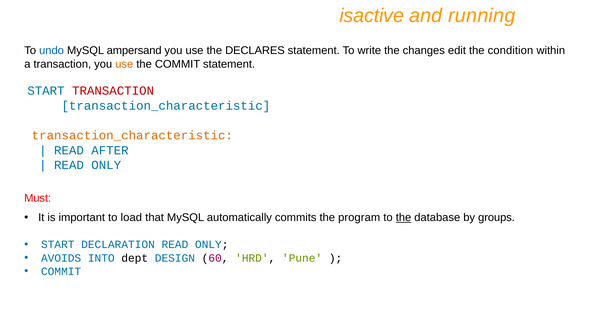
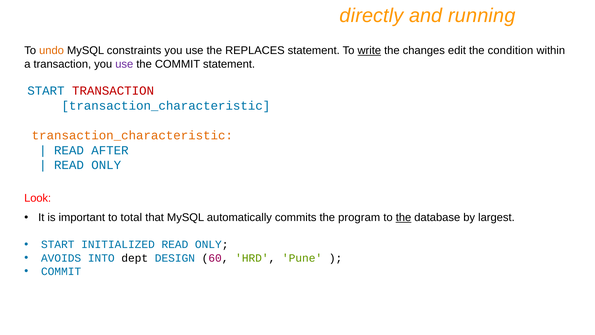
isactive: isactive -> directly (372, 15)
undo colour: blue -> orange (52, 51)
ampersand: ampersand -> constraints (134, 51)
DECLARES: DECLARES -> REPLACES (255, 51)
write underline: none -> present (369, 51)
use colour: orange -> purple (124, 64)
Must: Must -> Look (38, 198)
load: load -> total (131, 217)
groups: groups -> largest (496, 217)
DECLARATION: DECLARATION -> INITIALIZED (118, 244)
